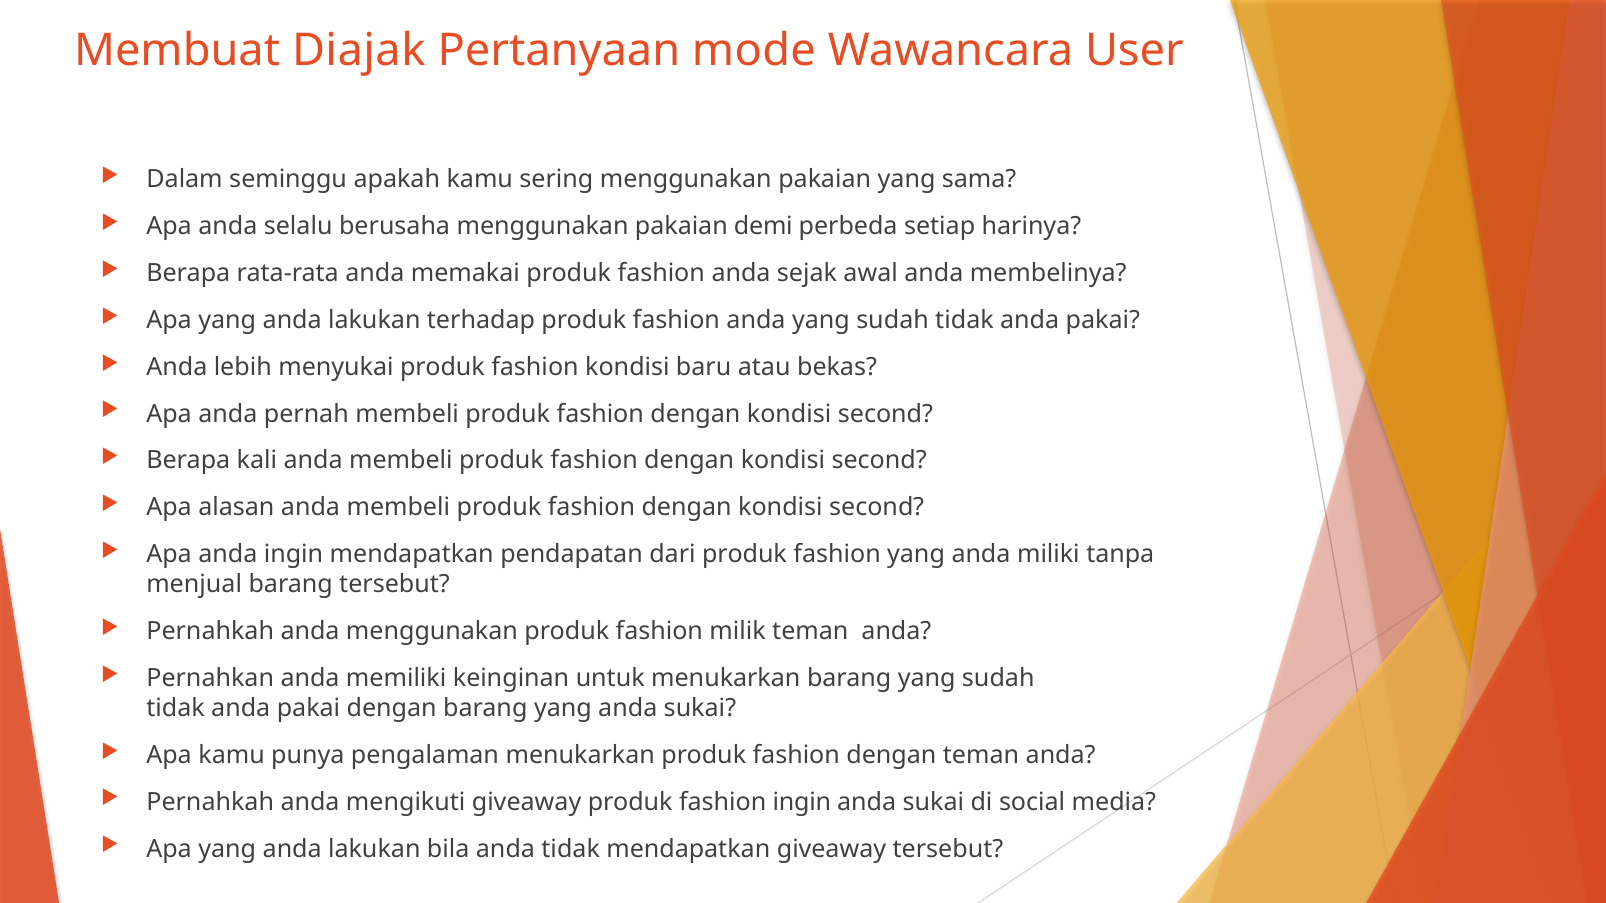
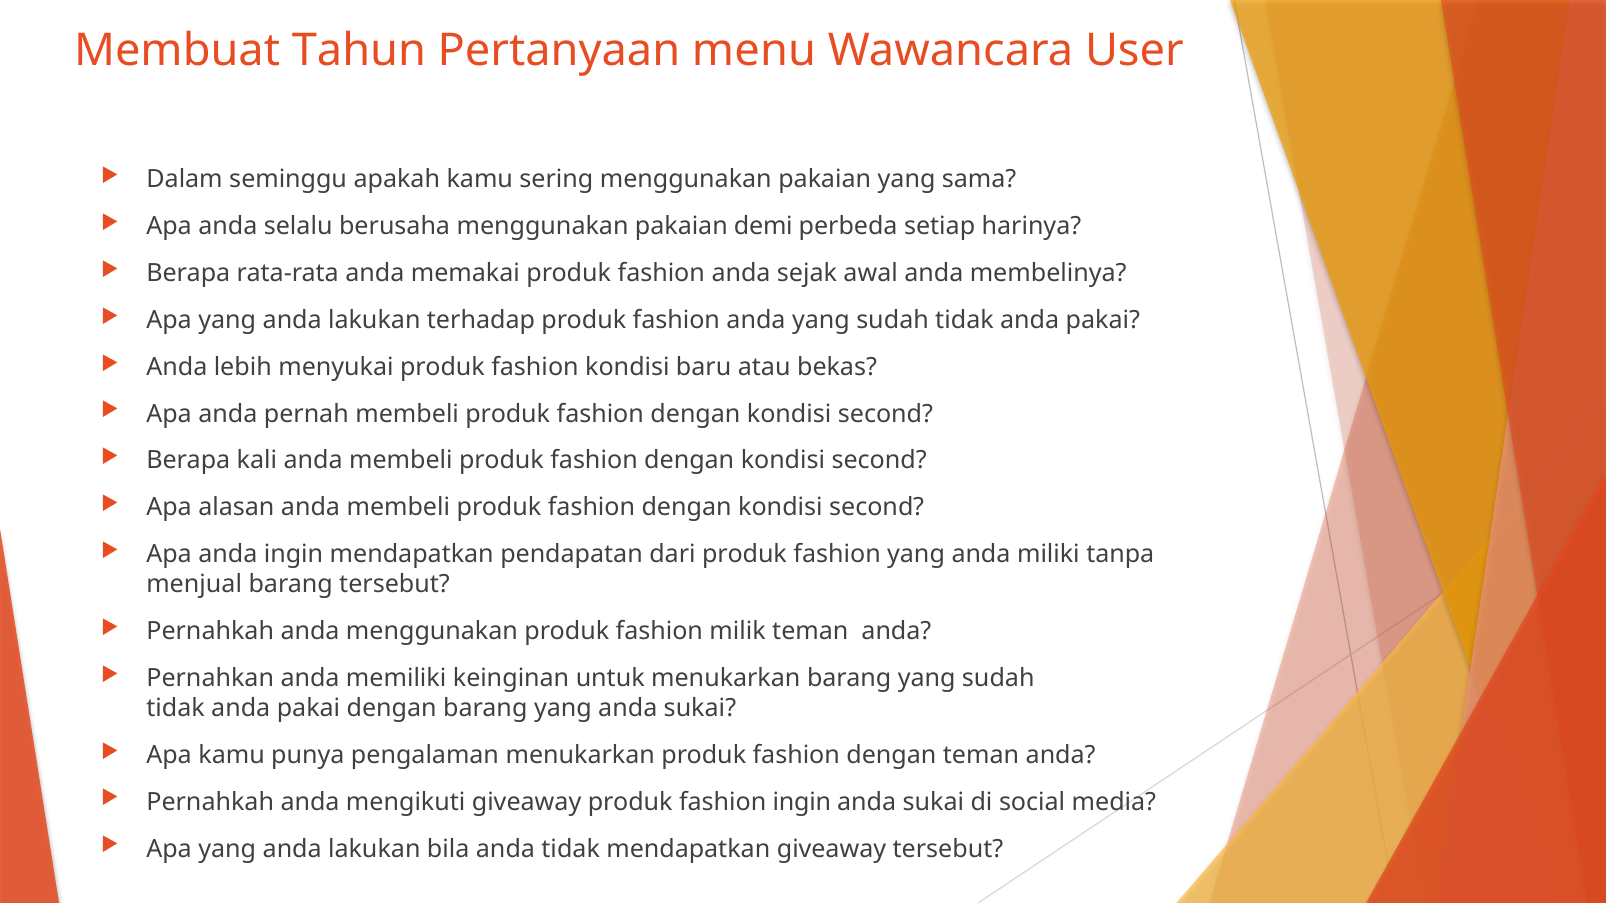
Diajak: Diajak -> Tahun (359, 51)
mode: mode -> menu (754, 51)
